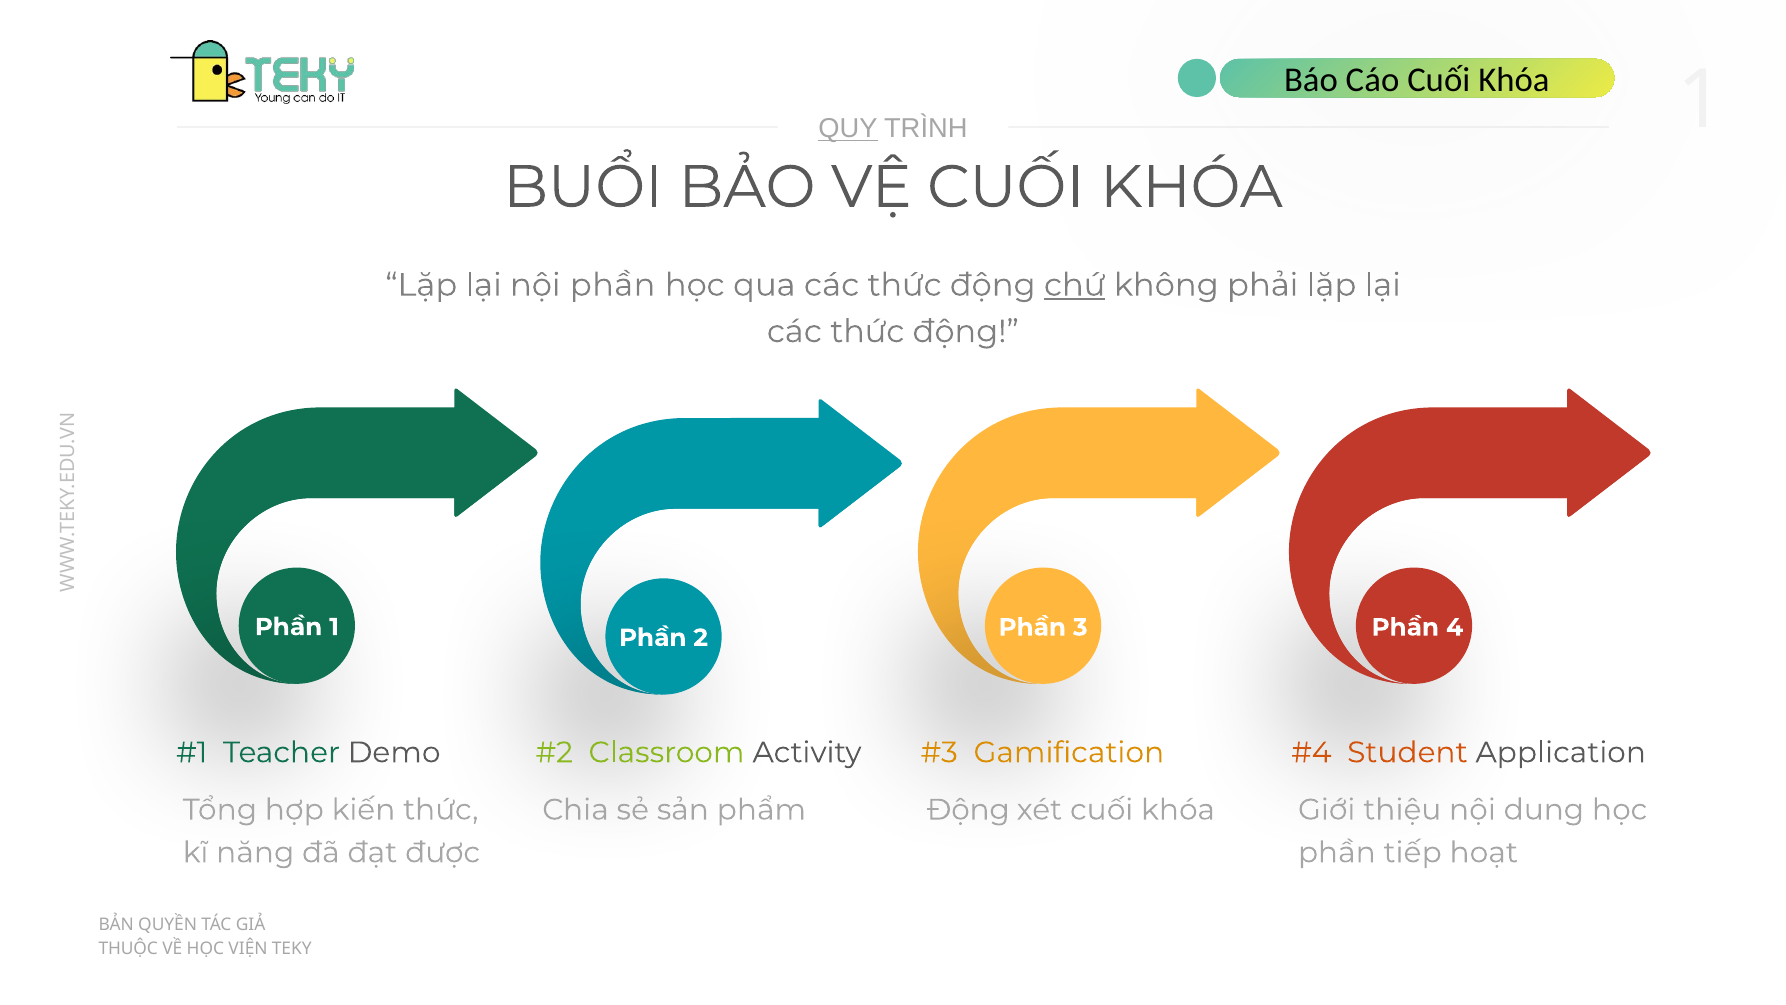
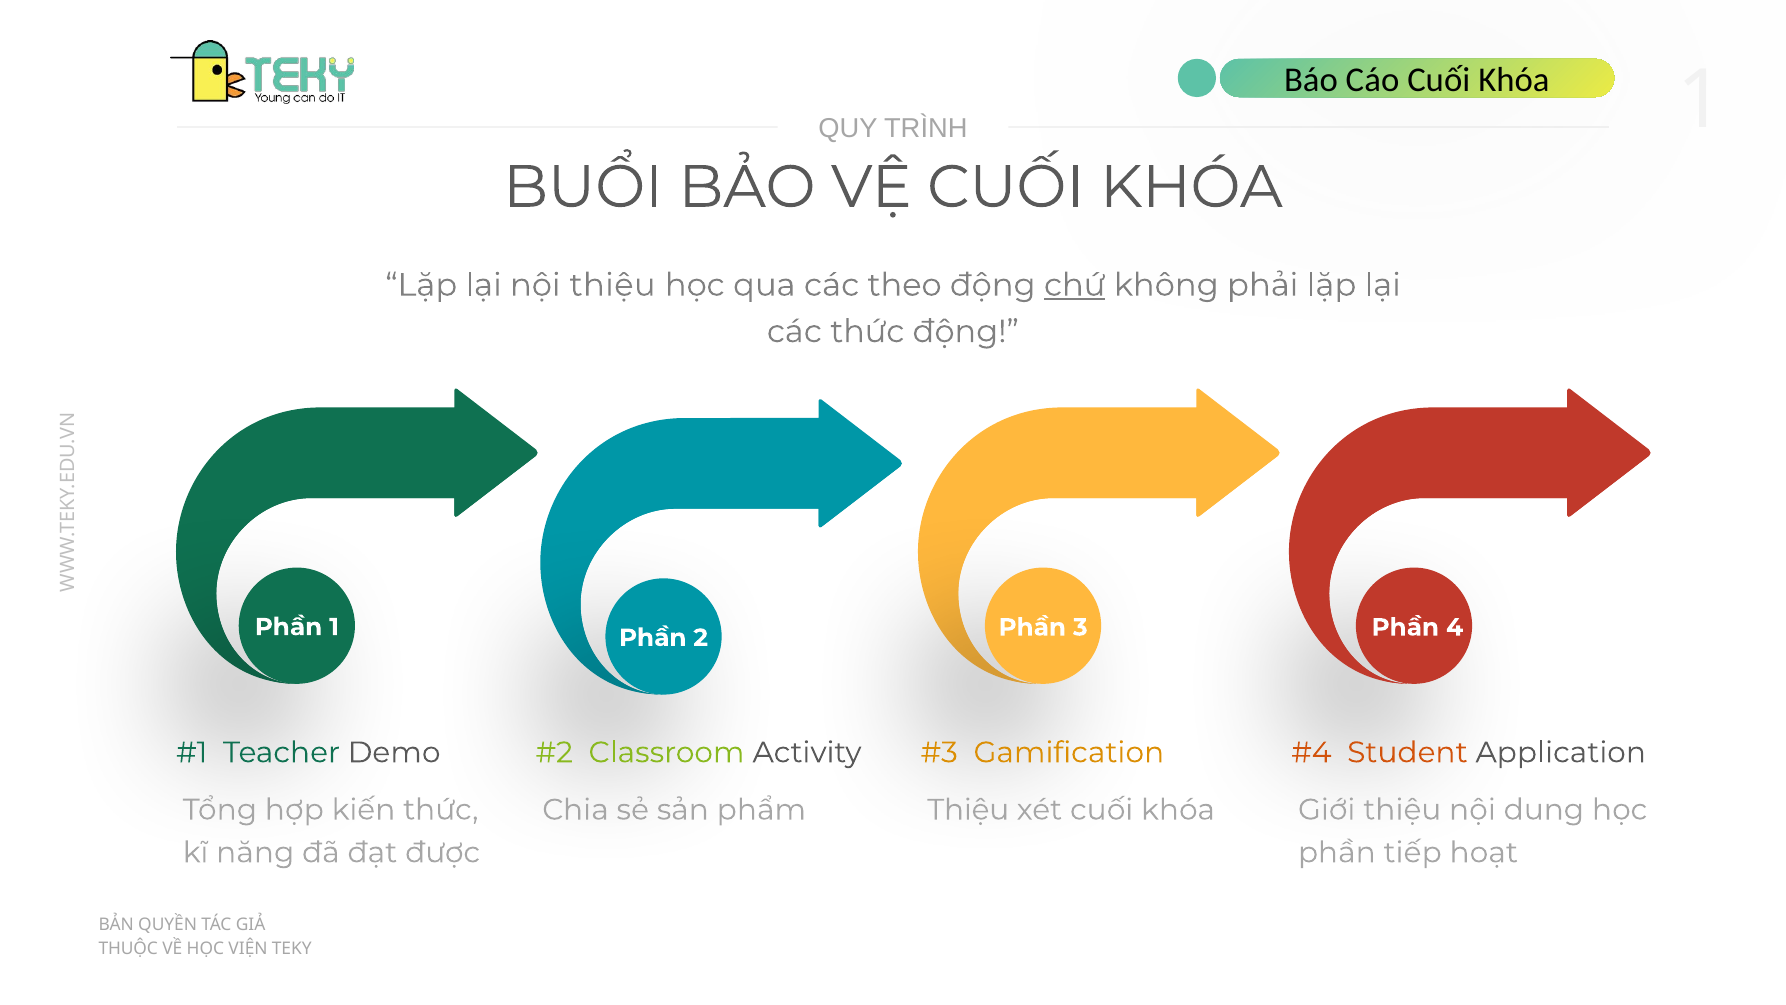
QUY underline: present -> none (848, 129)
nội phần: phần -> thiệu (613, 285)
qua các thức: thức -> theo (905, 285)
Động: Động -> Thiệu (968, 809)
